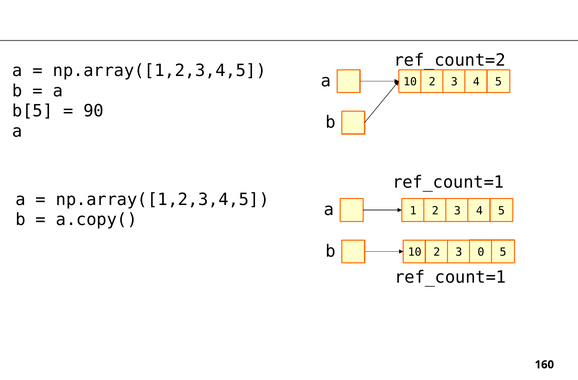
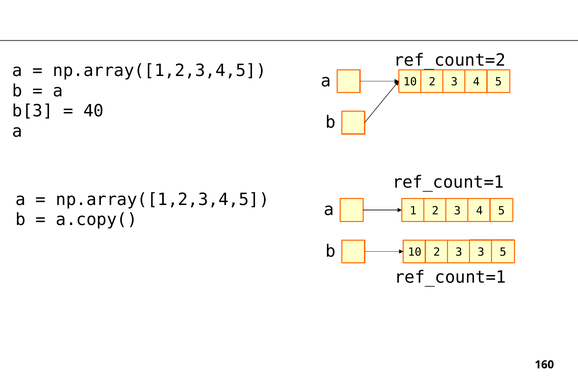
b[5: b[5 -> b[3 (33, 111)
90: 90 -> 40 (94, 111)
3 0: 0 -> 3 (481, 252)
